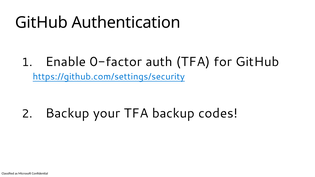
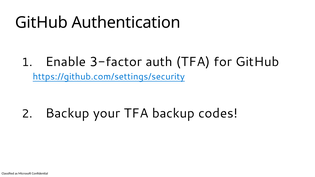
0-factor: 0-factor -> 3-factor (116, 62)
